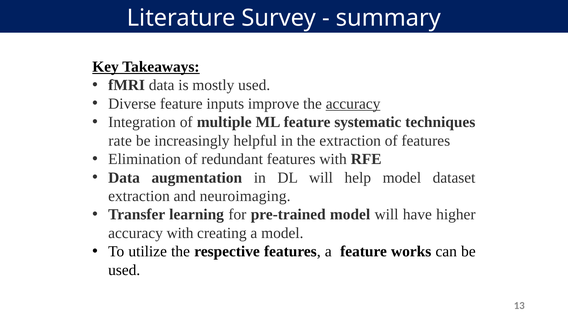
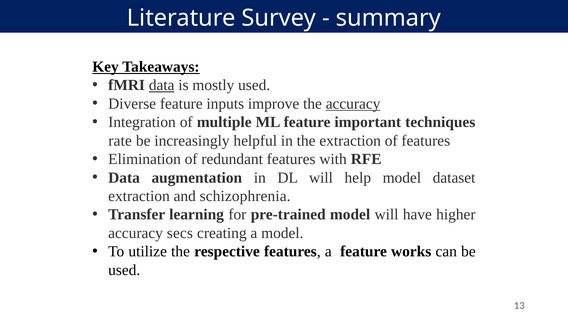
data underline: none -> present (162, 85)
systematic: systematic -> important (368, 122)
neuroimaging: neuroimaging -> schizophrenia (245, 196)
accuracy with: with -> secs (180, 233)
